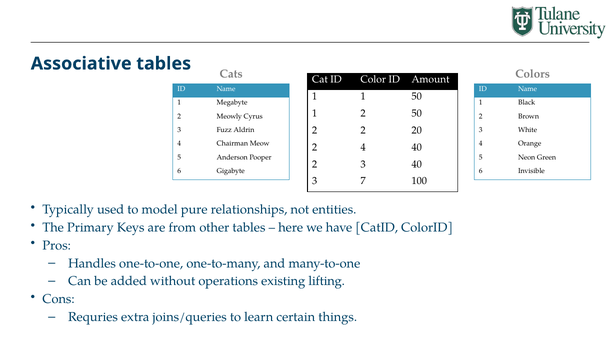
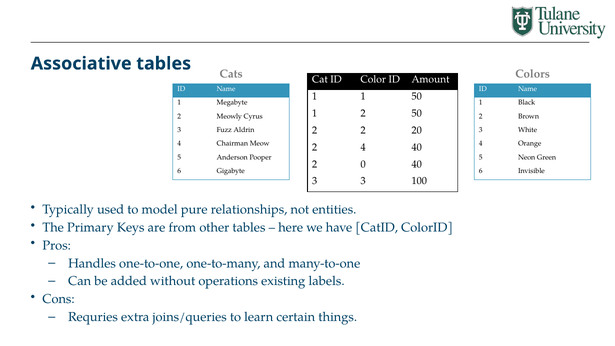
2 3: 3 -> 0 (363, 164)
3 7: 7 -> 3 (363, 181)
lifting: lifting -> labels (327, 281)
